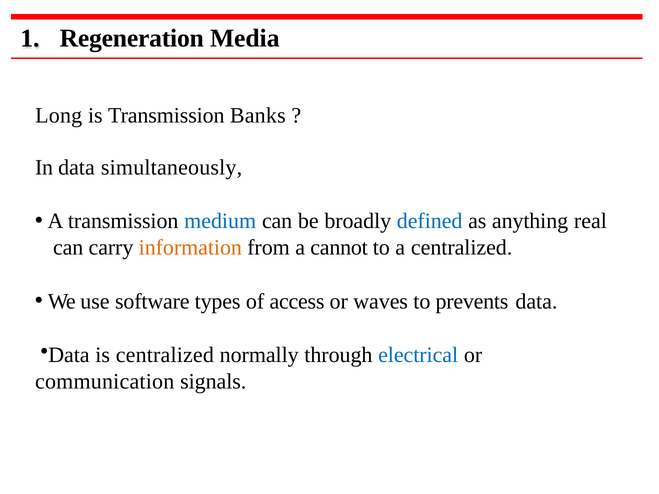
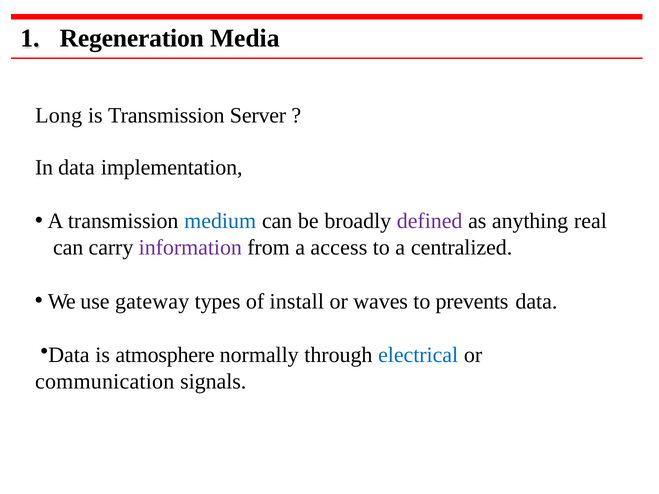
Banks: Banks -> Server (258, 116)
simultaneously: simultaneously -> implementation (172, 167)
defined colour: blue -> purple (430, 221)
information colour: orange -> purple (190, 248)
cannot: cannot -> access (339, 248)
software: software -> gateway (152, 302)
access: access -> install (297, 302)
is centralized: centralized -> atmosphere (165, 355)
